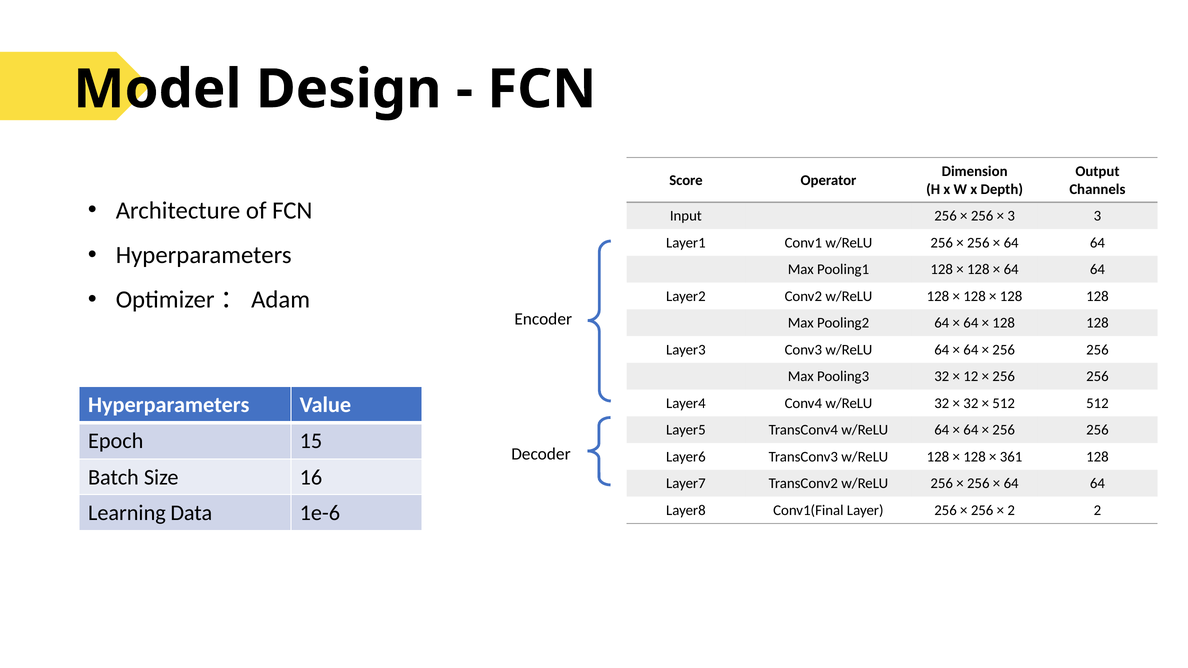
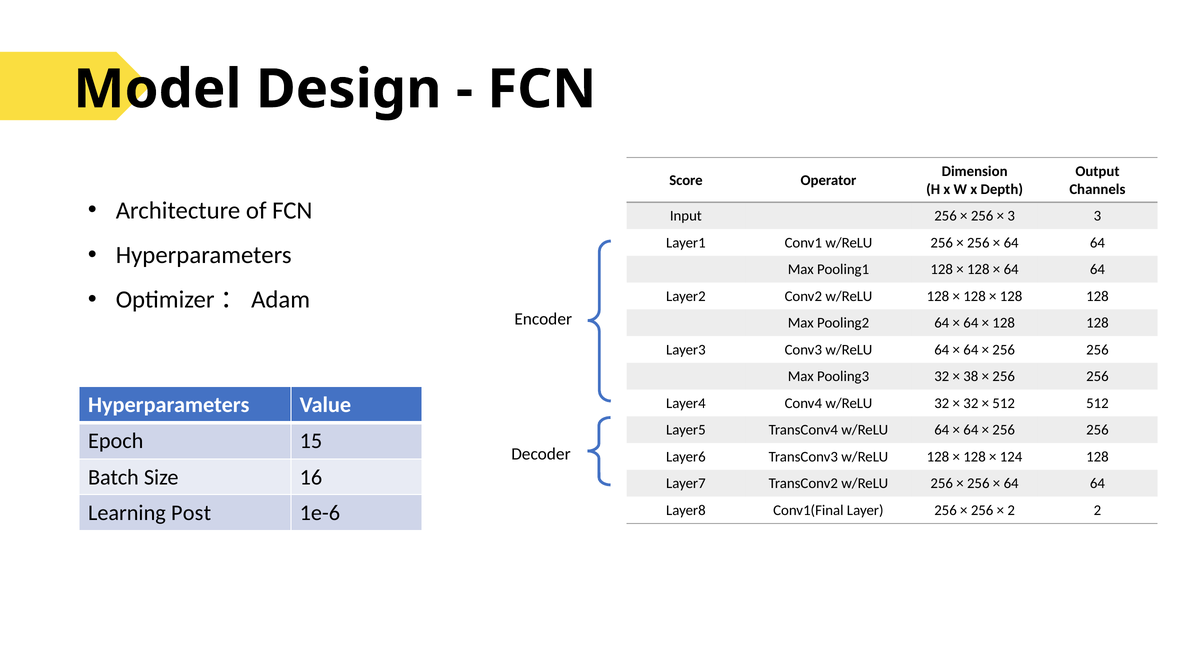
12: 12 -> 38 (971, 377)
361: 361 -> 124 (1011, 457)
Data: Data -> Post (191, 513)
